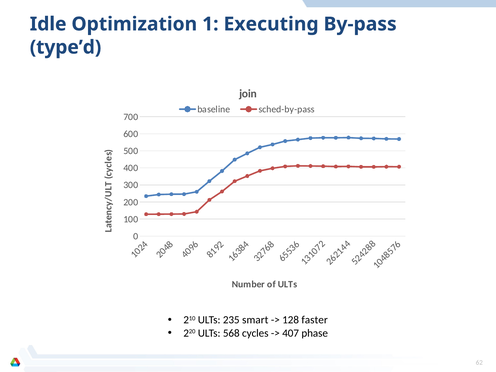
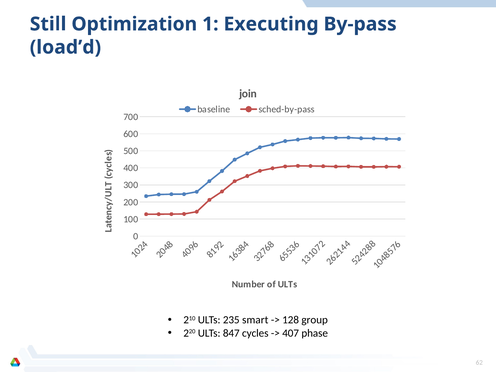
Idle: Idle -> Still (48, 24)
type’d: type’d -> load’d (65, 47)
faster: faster -> group (315, 320)
568: 568 -> 847 (231, 333)
